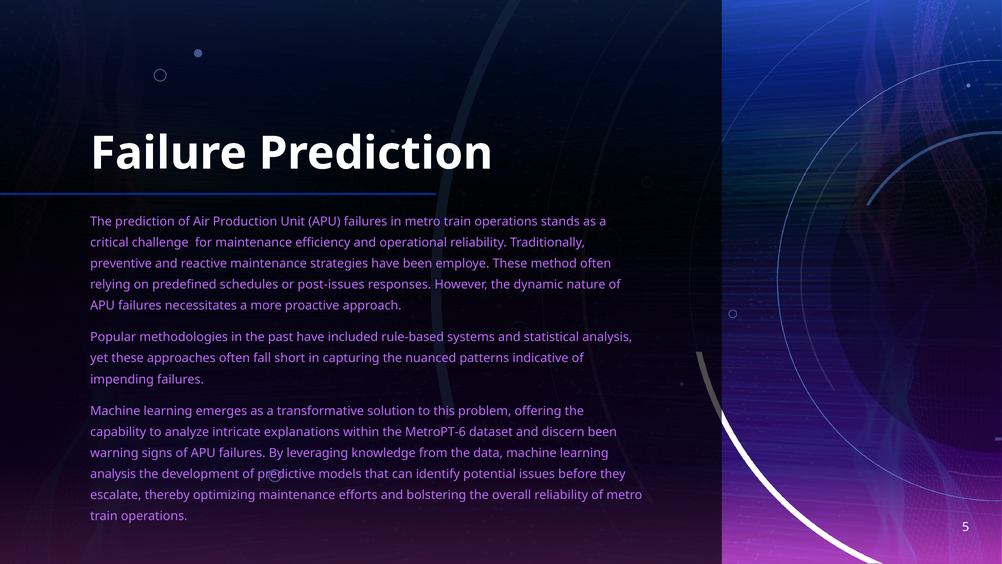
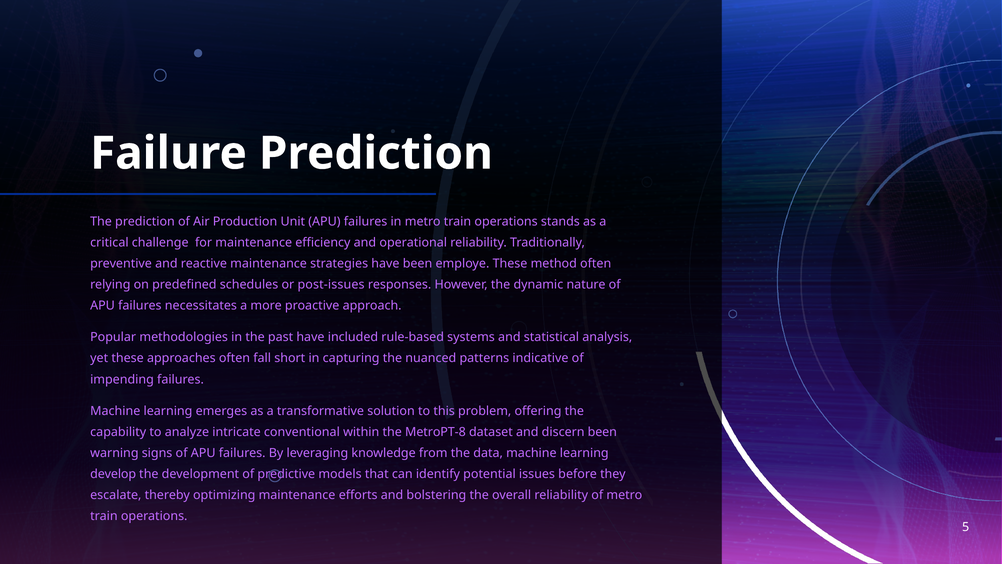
explanations: explanations -> conventional (302, 432)
MetroPT-6: MetroPT-6 -> MetroPT-8 (435, 432)
analysis: analysis -> develop (113, 474)
